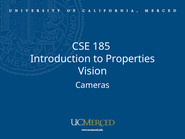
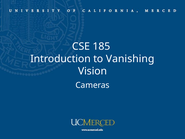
Properties: Properties -> Vanishing (130, 59)
